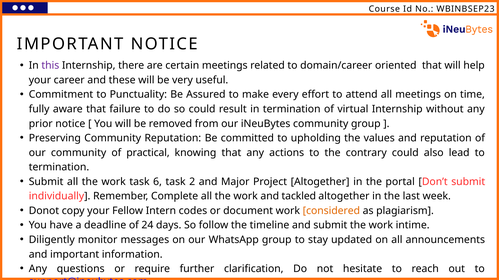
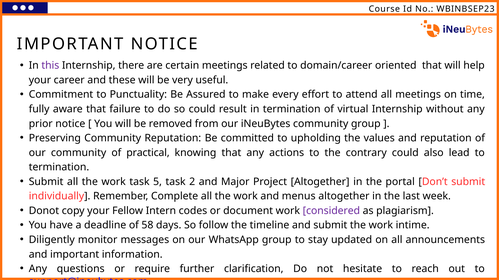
6: 6 -> 5 (158, 182)
tackled: tackled -> menus (299, 197)
considered colour: orange -> purple (331, 211)
24: 24 -> 58 (147, 226)
